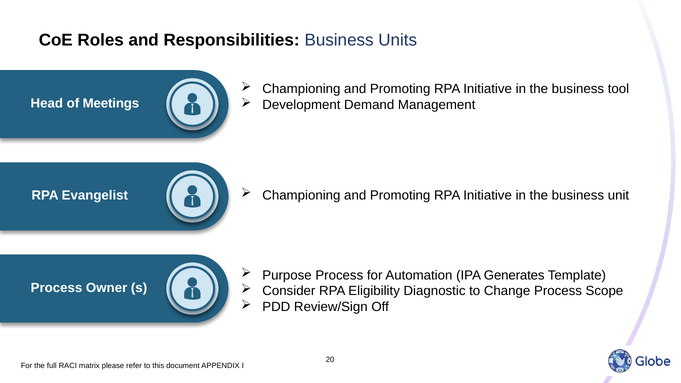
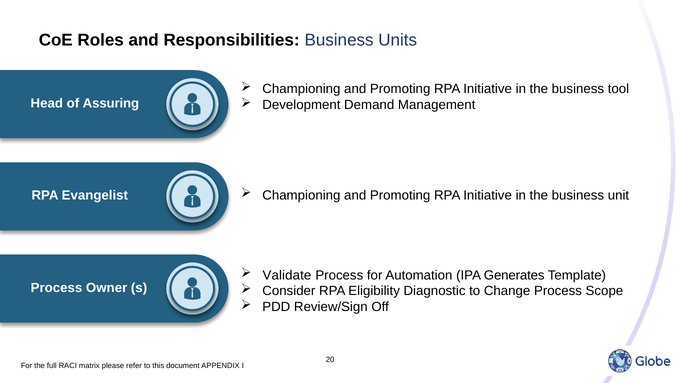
Meetings: Meetings -> Assuring (111, 103)
Purpose: Purpose -> Validate (287, 275)
